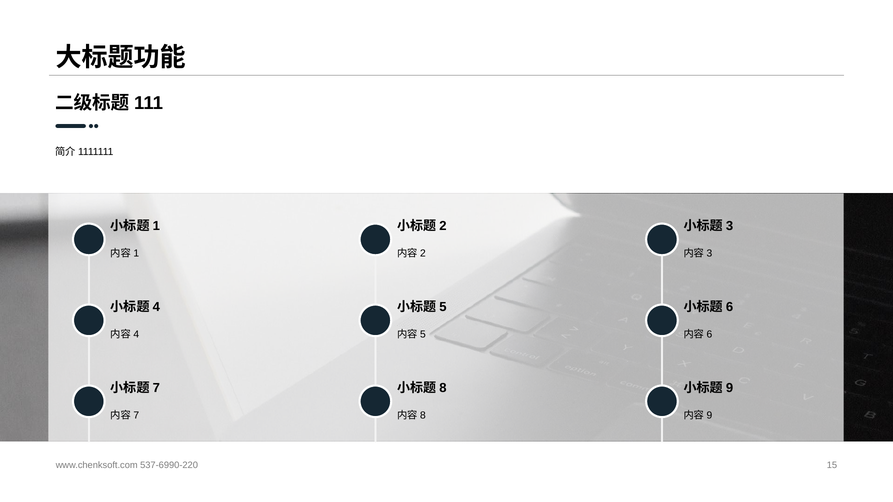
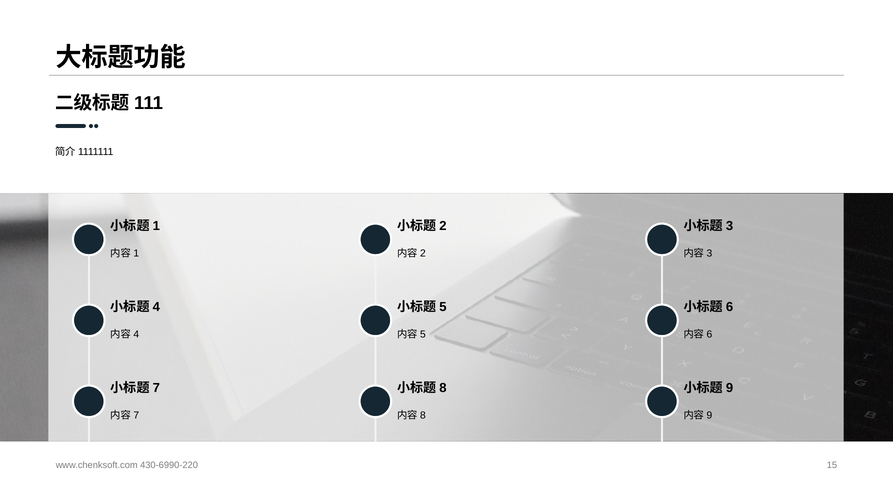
537-6990-220: 537-6990-220 -> 430-6990-220 (169, 465)
